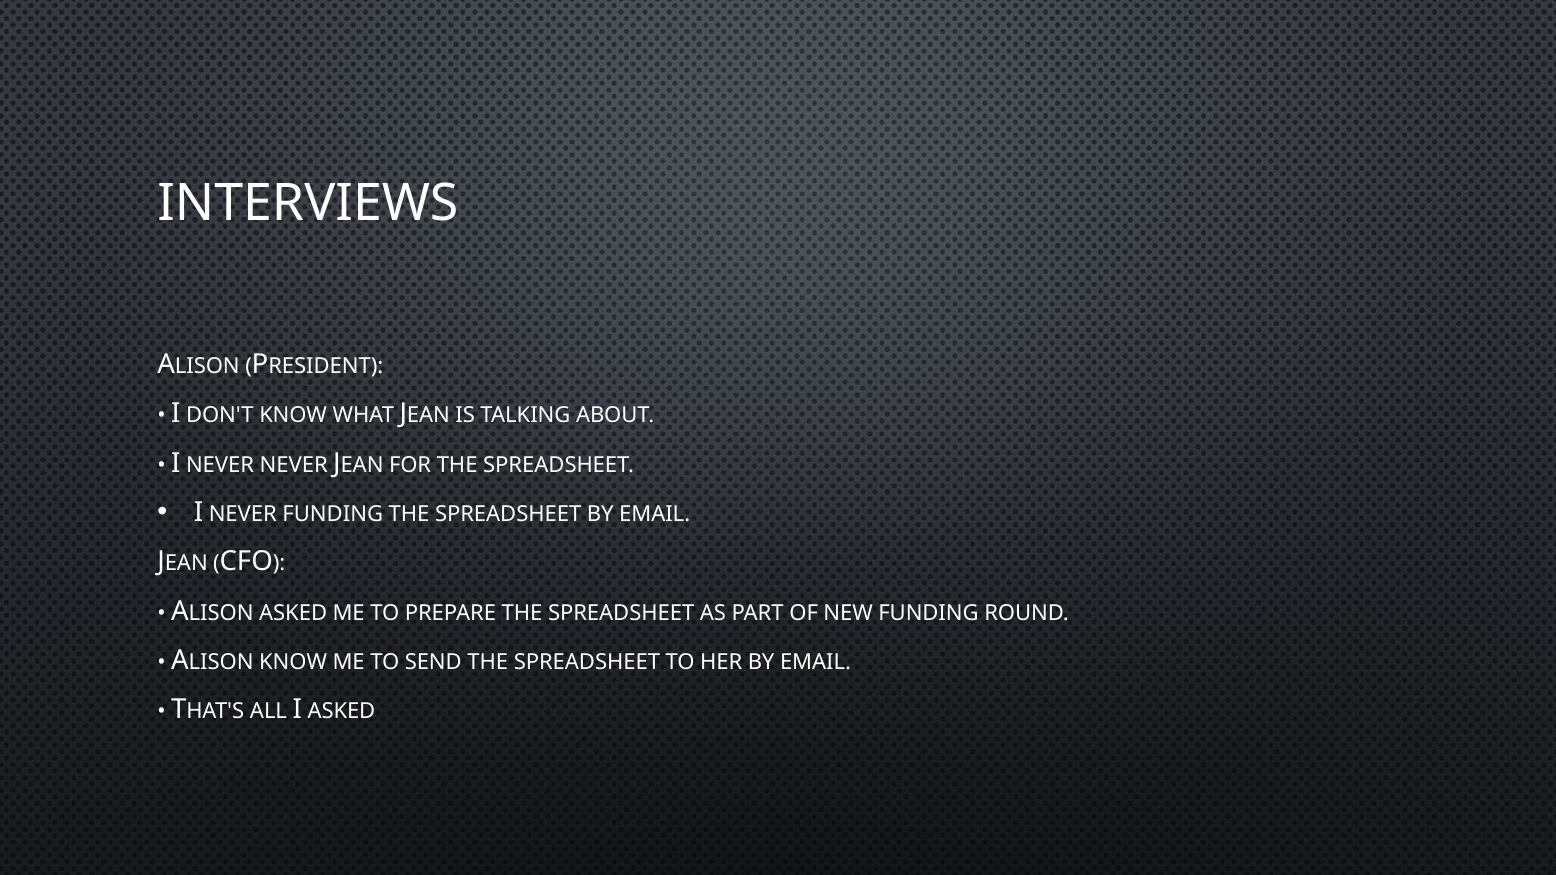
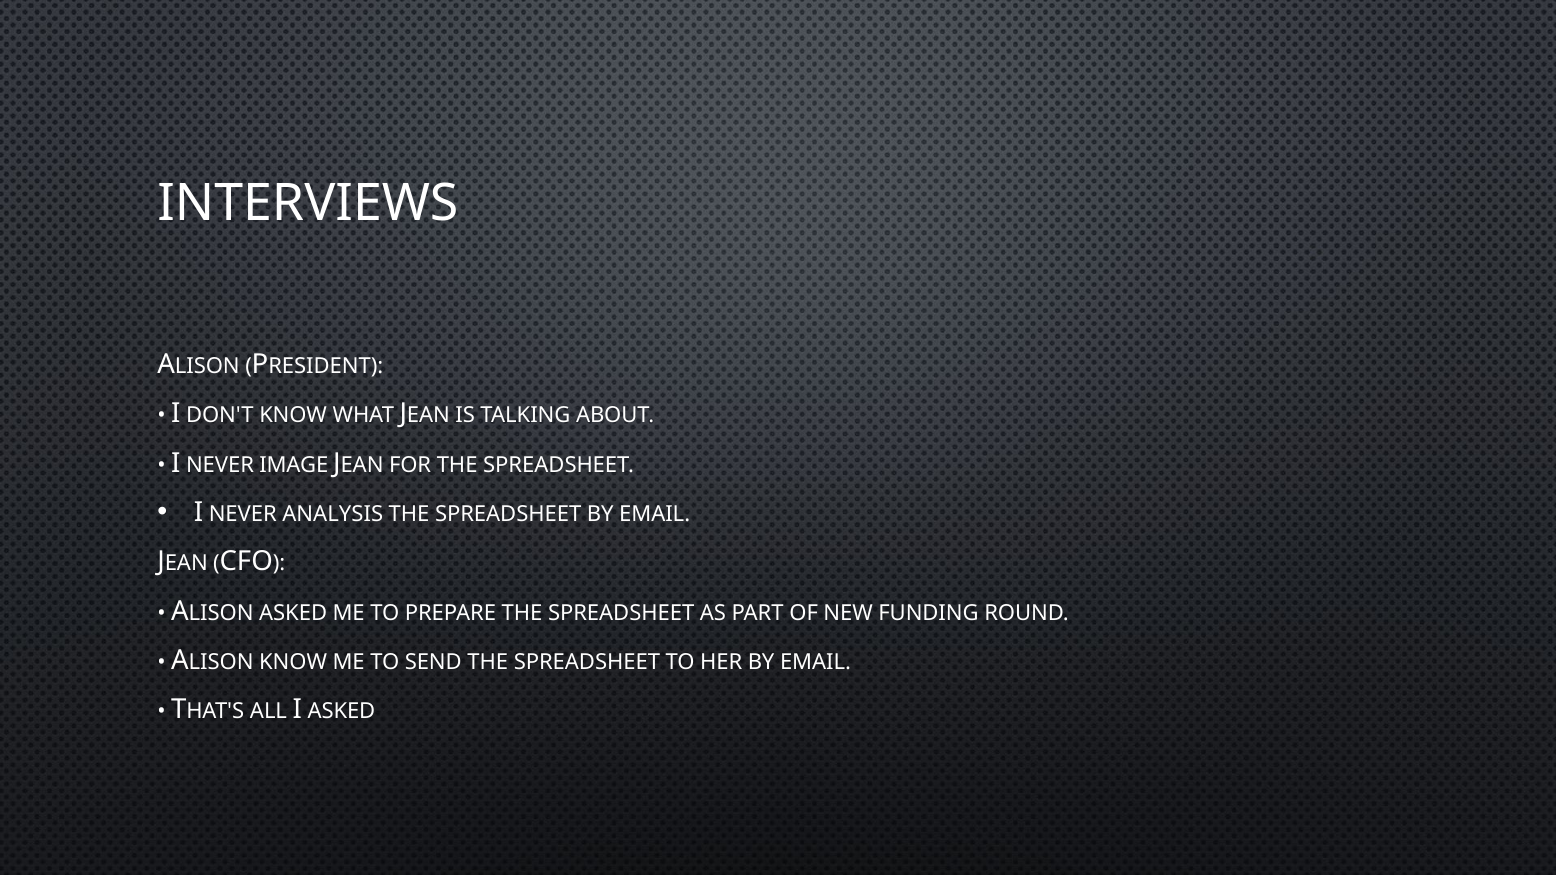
NEVER NEVER: NEVER -> IMAGE (294, 465)
NEVER FUNDING: FUNDING -> ANALYSIS (333, 514)
